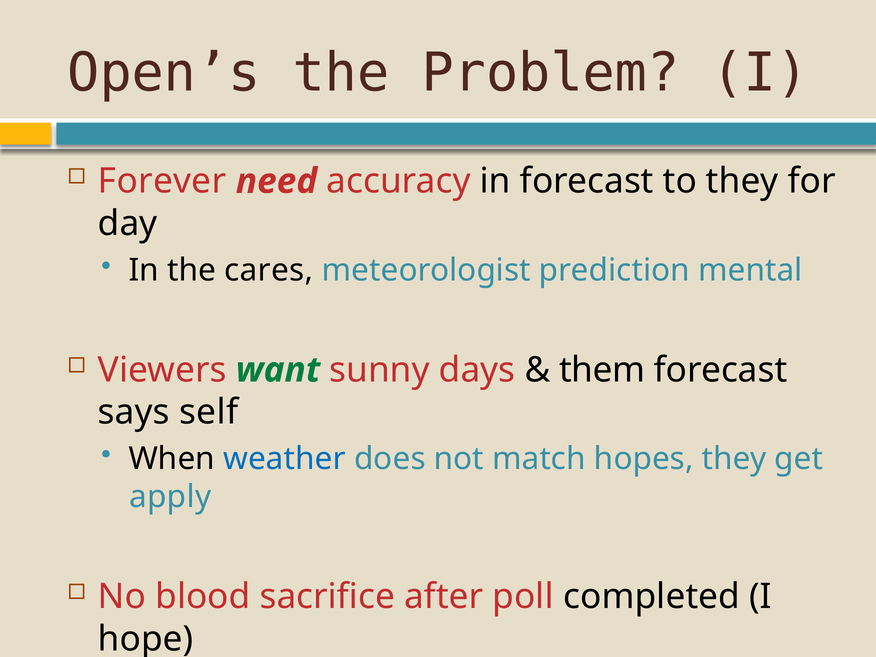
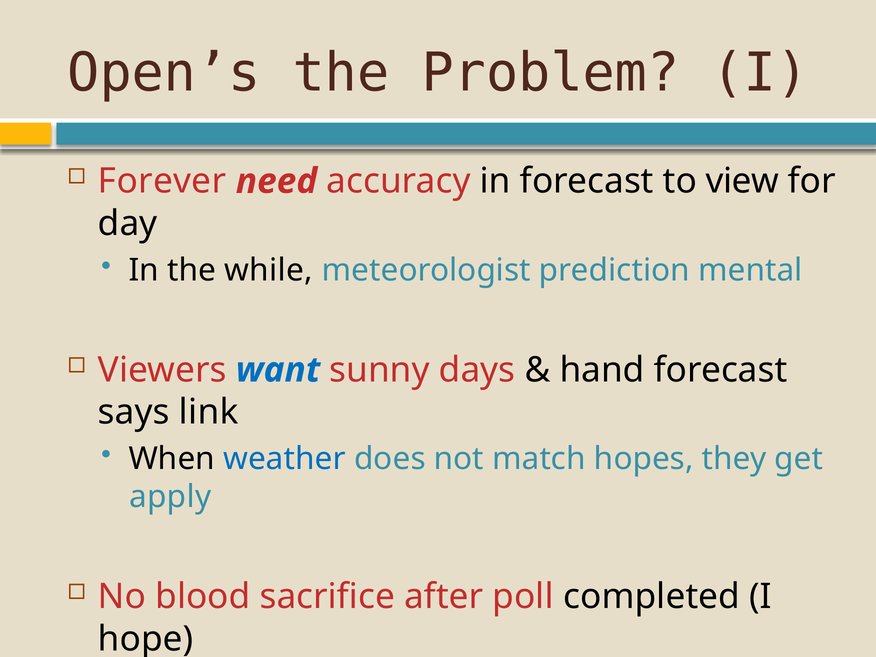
to they: they -> view (742, 181)
cares: cares -> while (269, 270)
want colour: green -> blue (278, 370)
them: them -> hand (602, 370)
self: self -> link (209, 412)
